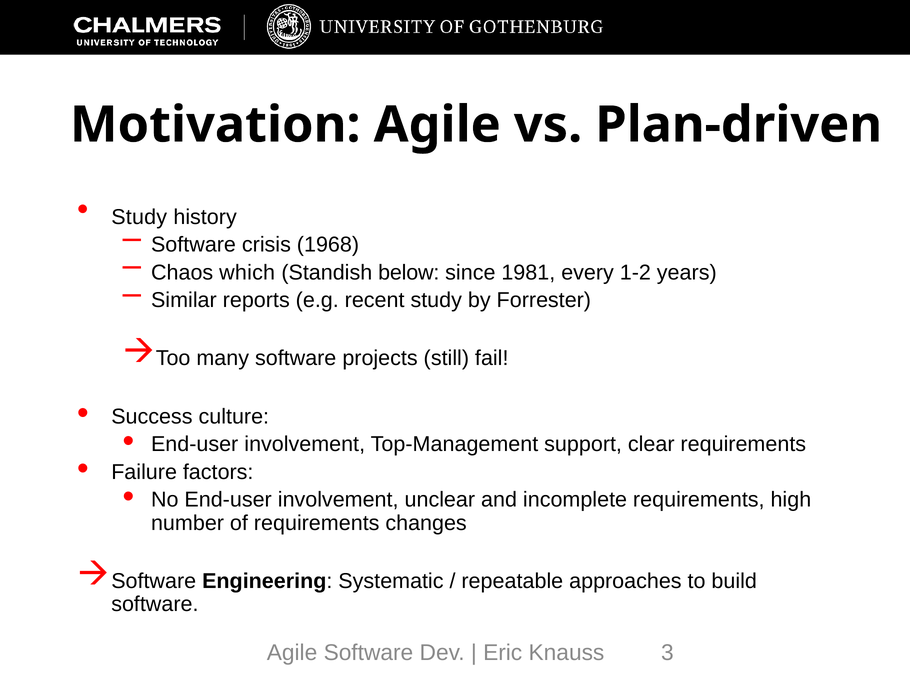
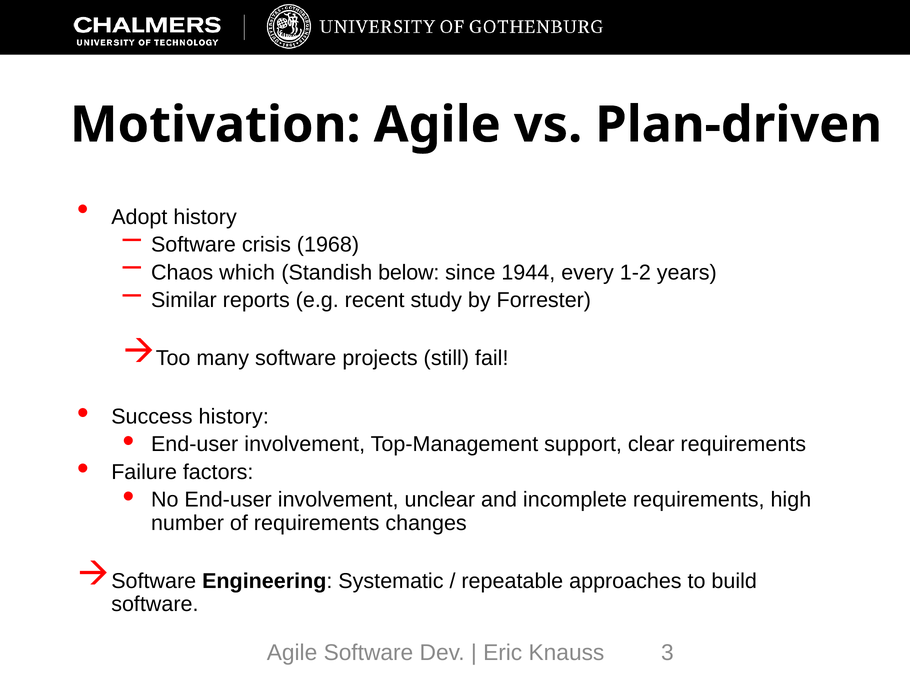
Study: Study -> Adopt (139, 217)
1981: 1981 -> 1944 (528, 272)
Success culture: culture -> history (234, 416)
